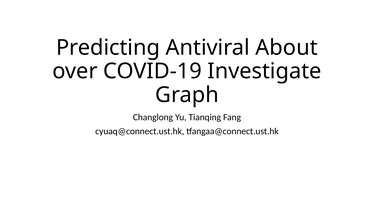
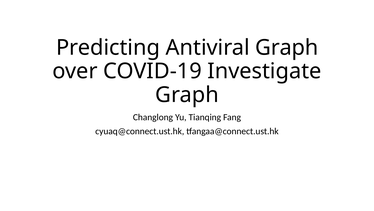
Antiviral About: About -> Graph (287, 47)
